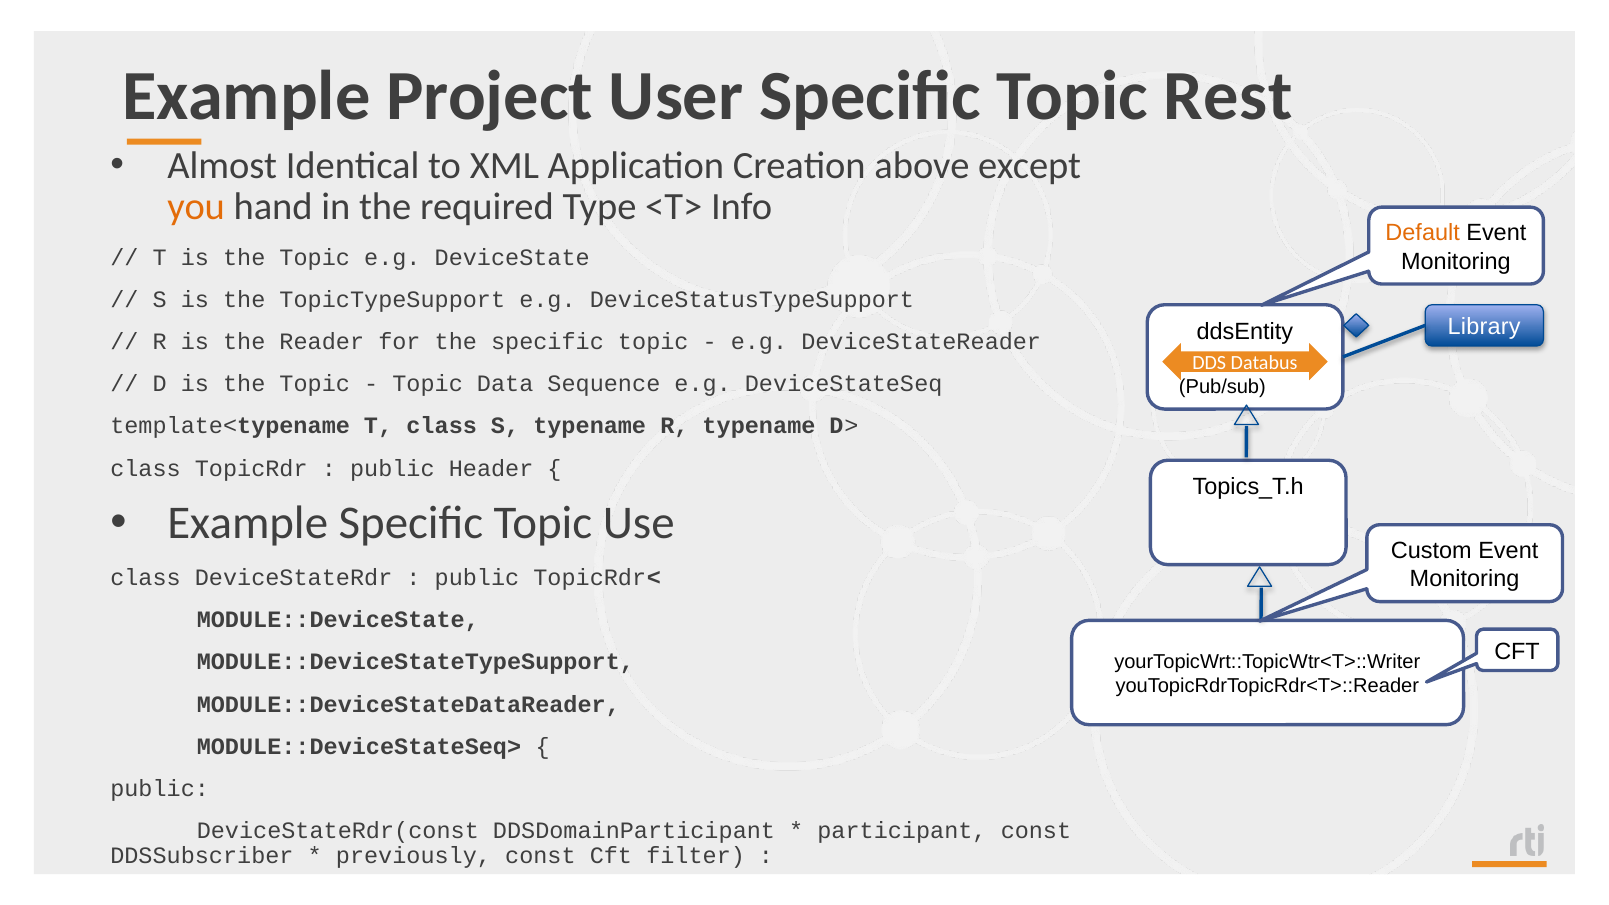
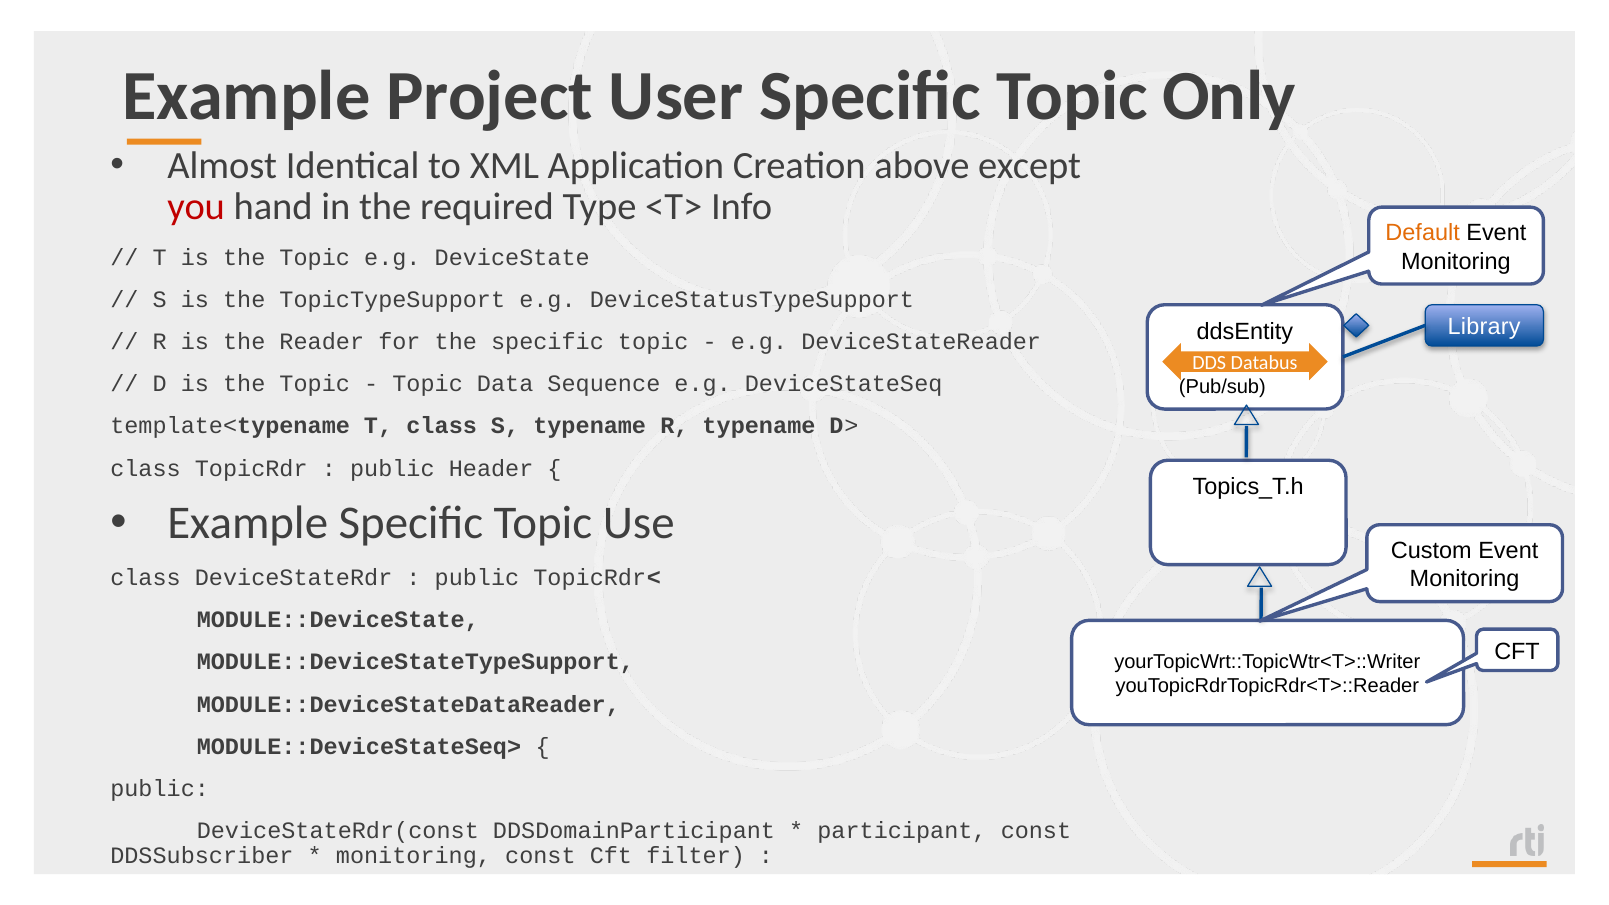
Rest: Rest -> Only (1229, 97)
you colour: orange -> red (196, 207)
previously: previously -> monitoring (413, 856)
